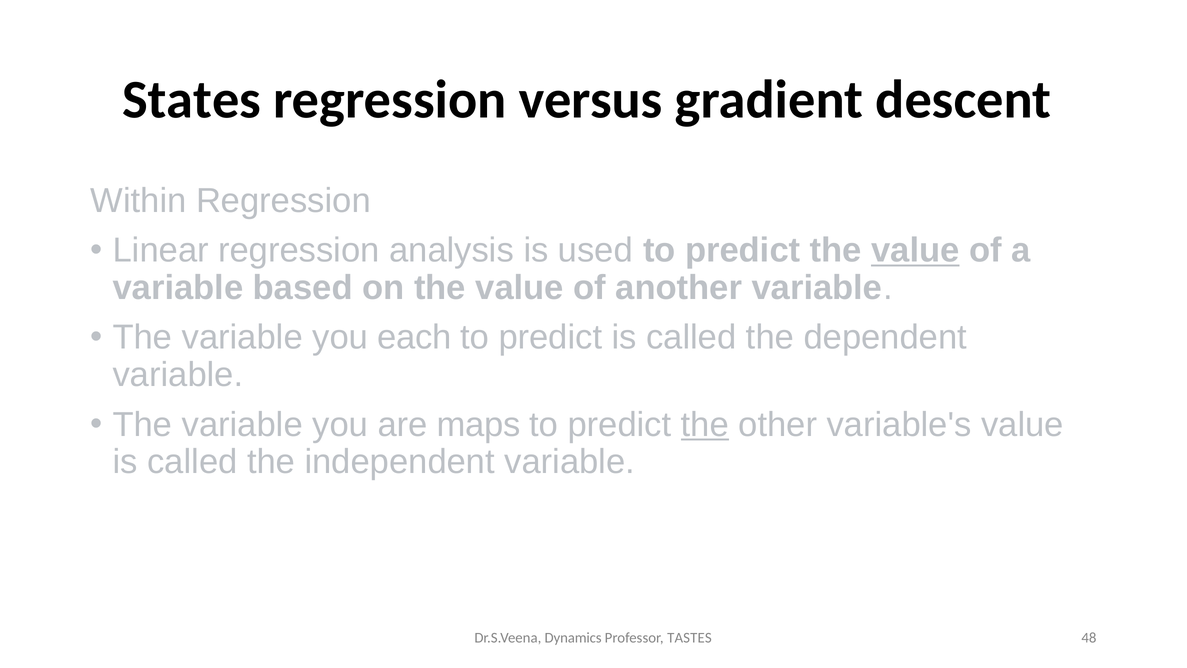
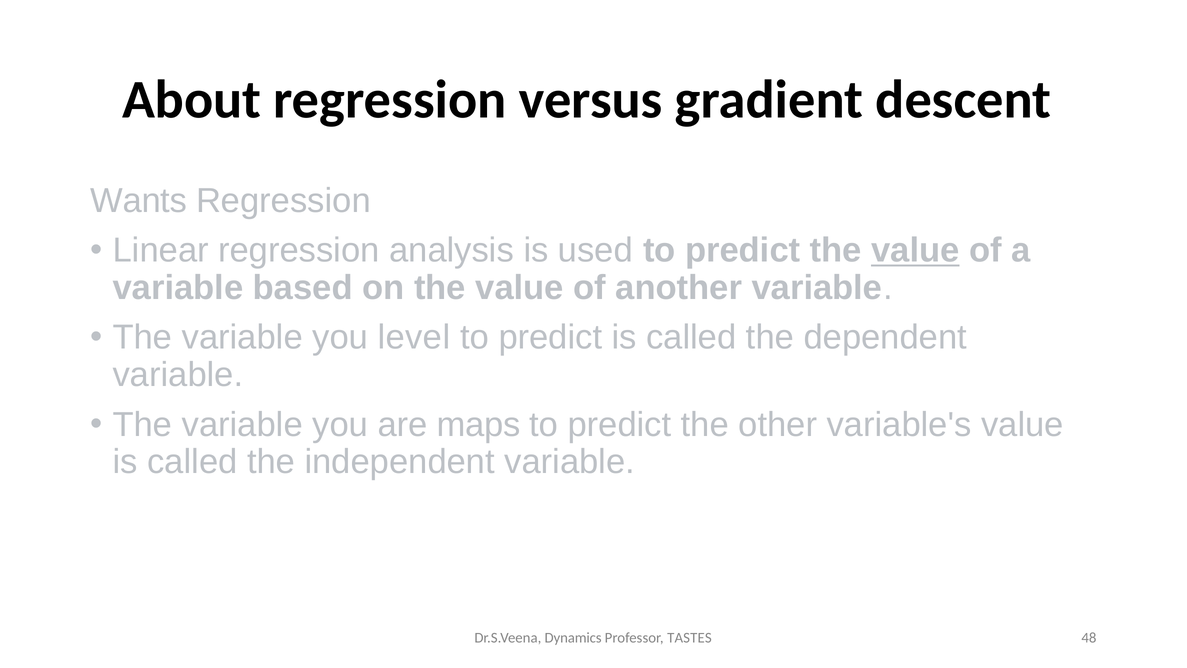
States: States -> About (192, 100)
Within: Within -> Wants (139, 201)
each: each -> level (414, 337)
the underline: present -> none (705, 424)
